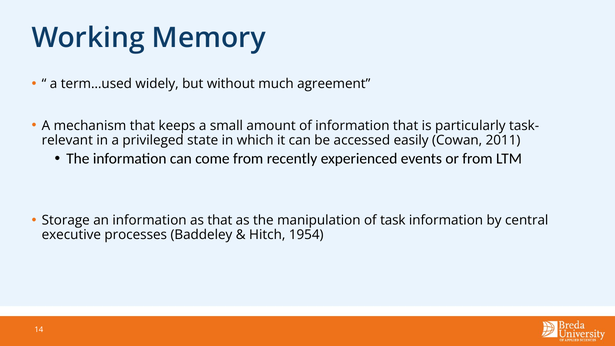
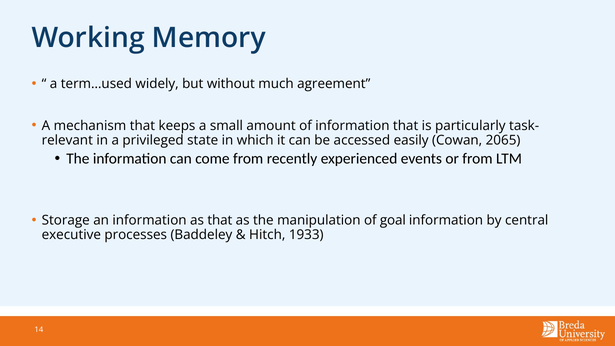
2011: 2011 -> 2065 (503, 140)
task: task -> goal (393, 220)
1954: 1954 -> 1933 (306, 235)
